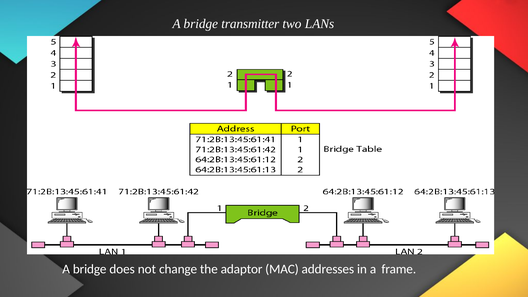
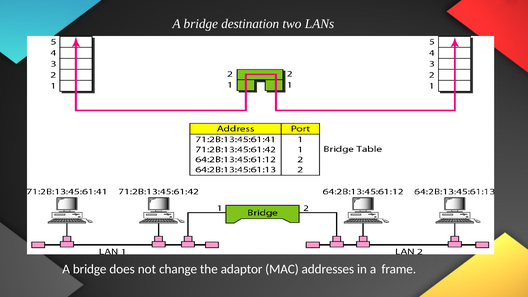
transmitter: transmitter -> destination (250, 24)
